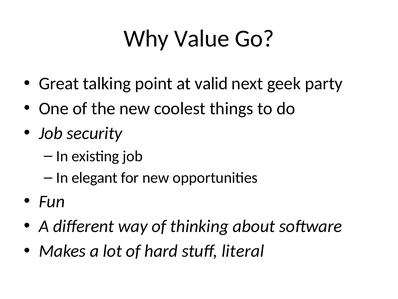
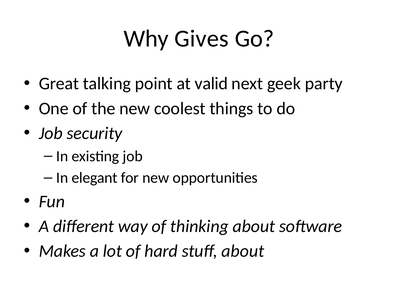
Value: Value -> Gives (202, 39)
stuff literal: literal -> about (243, 251)
